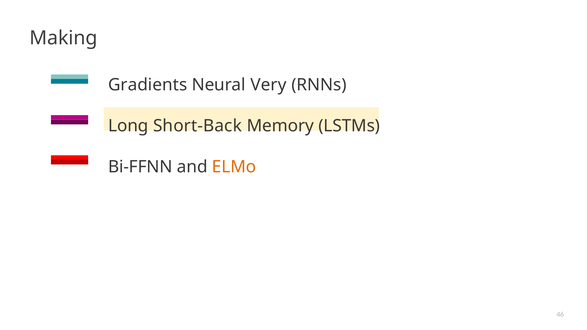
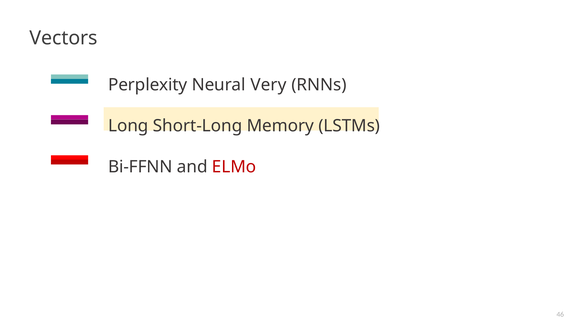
Making: Making -> Vectors (63, 38)
Gradients: Gradients -> Perplexity (148, 85)
Short-Back: Short-Back -> Short-Long (198, 126)
ELMo colour: orange -> red (234, 167)
